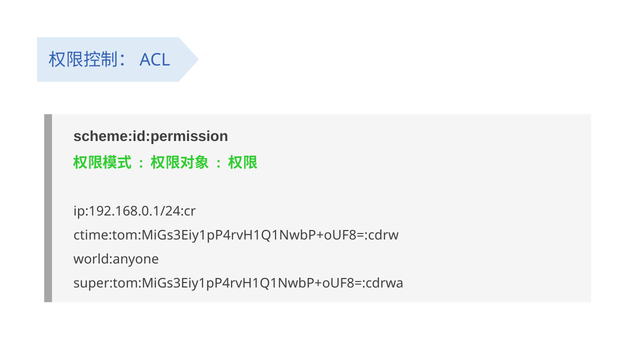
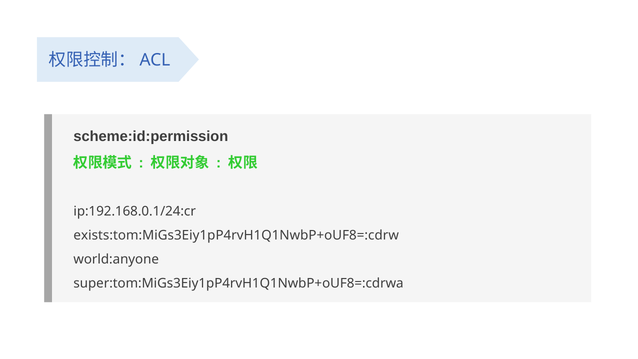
ctime:tom:MiGs3Eiy1pP4rvH1Q1NwbP+oUF8=:cdrw: ctime:tom:MiGs3Eiy1pP4rvH1Q1NwbP+oUF8=:cdrw -> exists:tom:MiGs3Eiy1pP4rvH1Q1NwbP+oUF8=:cdrw (236, 235)
